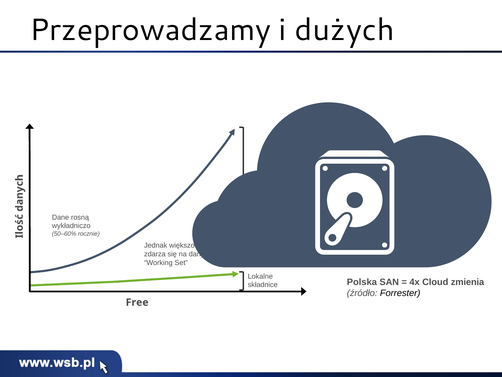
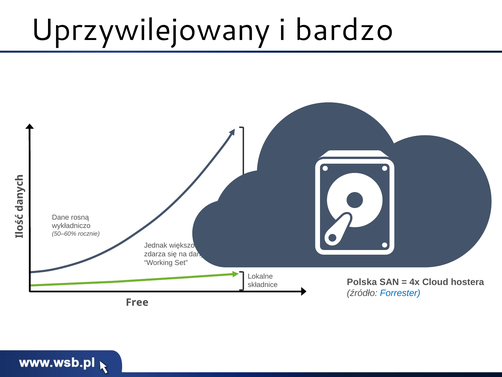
Przeprowadzamy: Przeprowadzamy -> Uprzywilejowany (150, 30)
dużych: dużych -> bardzo (344, 30)
zmienia: zmienia -> hostera (467, 282)
Forrester colour: black -> blue (400, 293)
